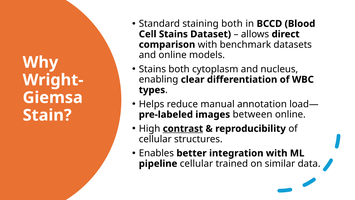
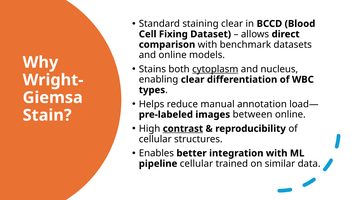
staining both: both -> clear (232, 24)
Cell Stains: Stains -> Fixing (173, 34)
cytoplasm underline: none -> present (215, 69)
